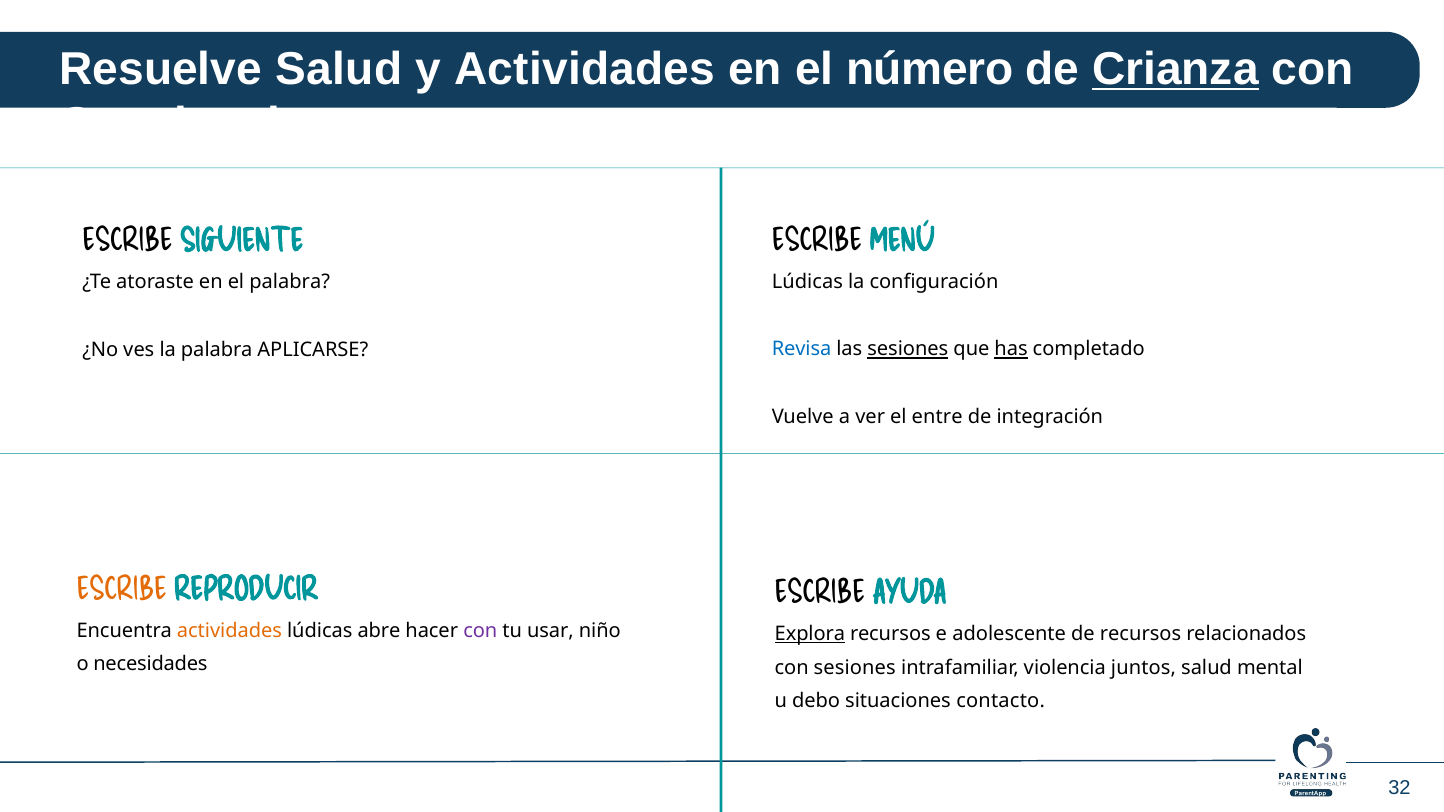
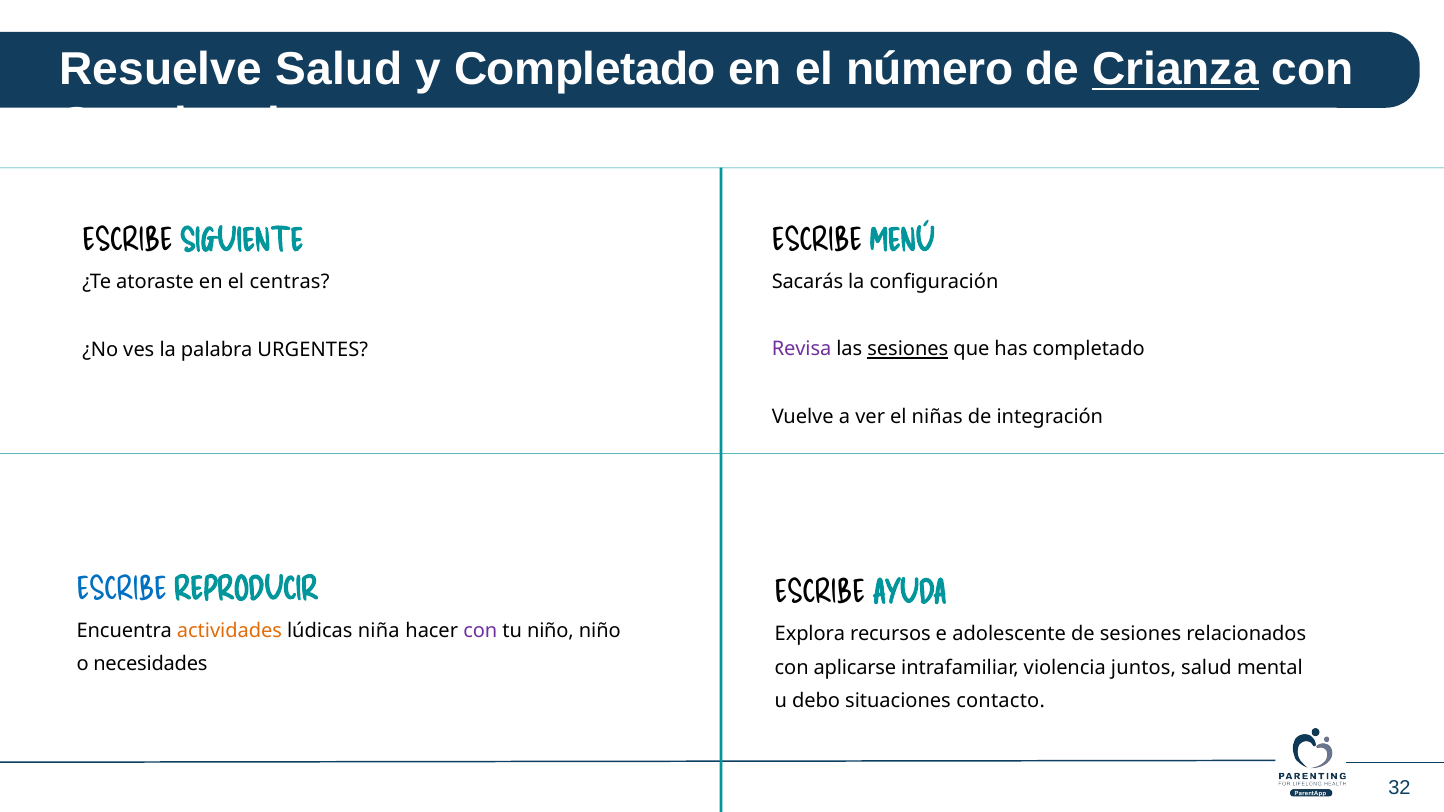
y Actividades: Actividades -> Completado (585, 69)
el palabra: palabra -> centras (290, 282)
Lúdicas: Lúdicas -> Sacarás (807, 282)
APLICARSE: APLICARSE -> URGENTES (313, 350)
Revisa colour: blue -> purple (802, 349)
has underline: present -> none (1011, 349)
entre: entre -> niñas (937, 417)
ESCRIBE colour: orange -> blue (122, 590)
abre: abre -> niña (379, 631)
tu usar: usar -> niño (550, 631)
Explora underline: present -> none (810, 634)
de recursos: recursos -> sesiones (1141, 634)
con sesiones: sesiones -> aplicarse (855, 668)
